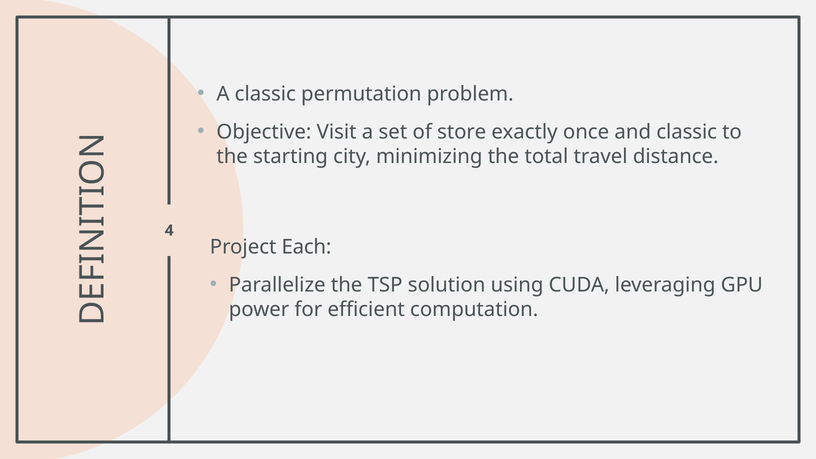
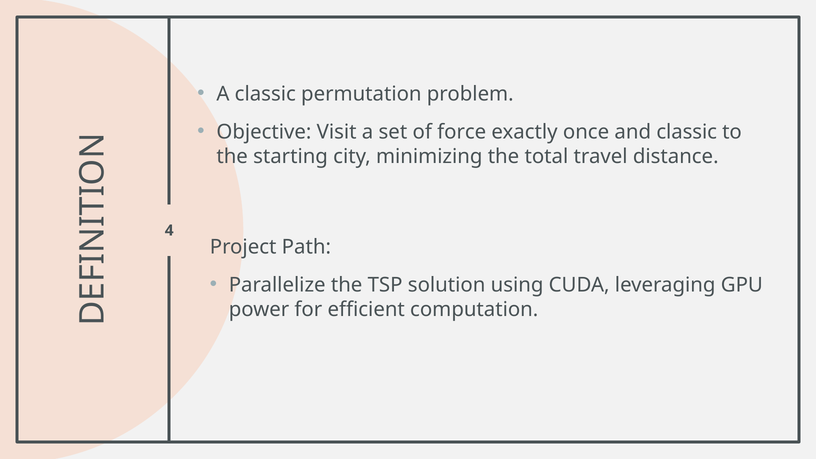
store: store -> force (462, 132)
Each: Each -> Path (306, 247)
